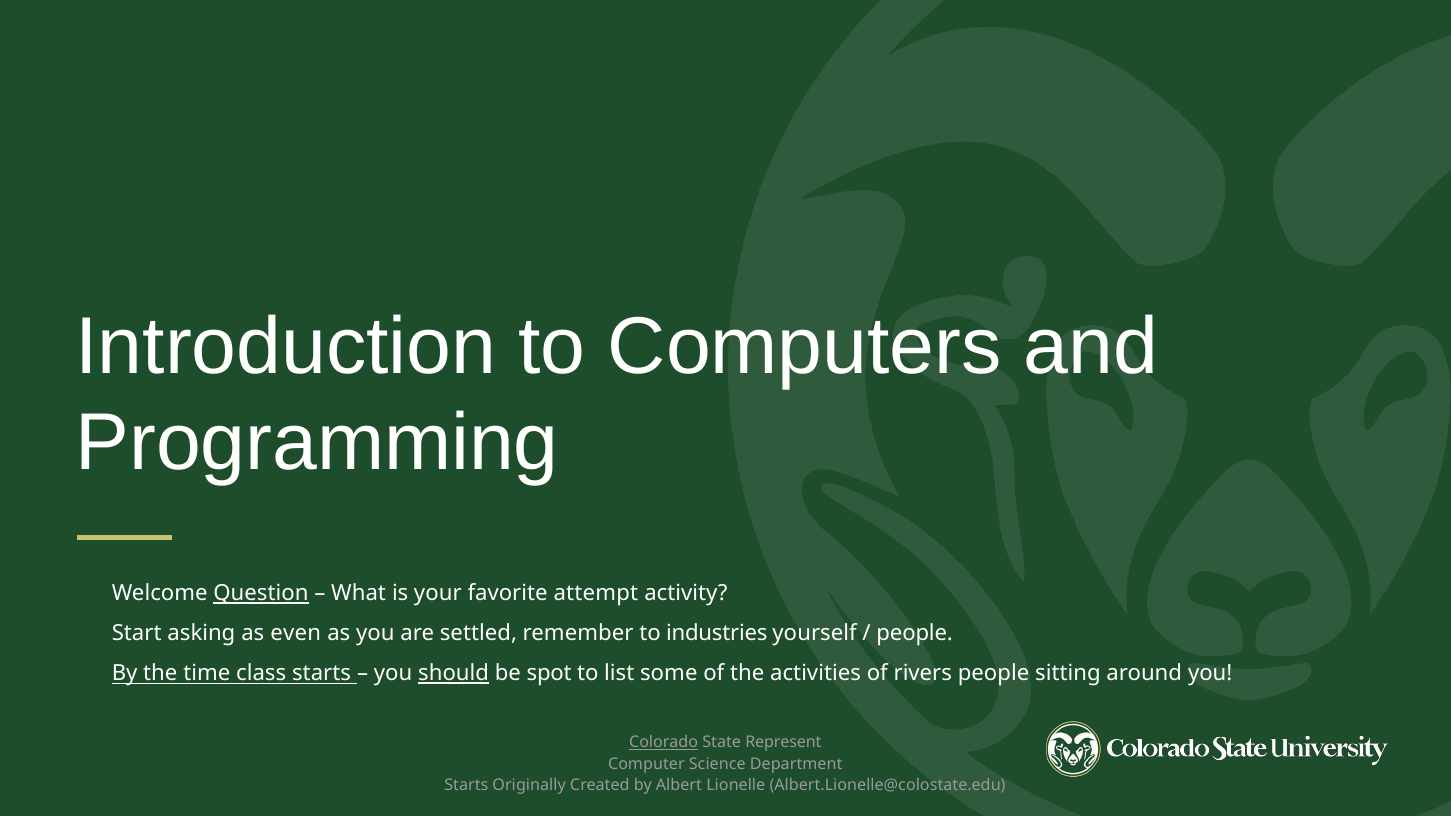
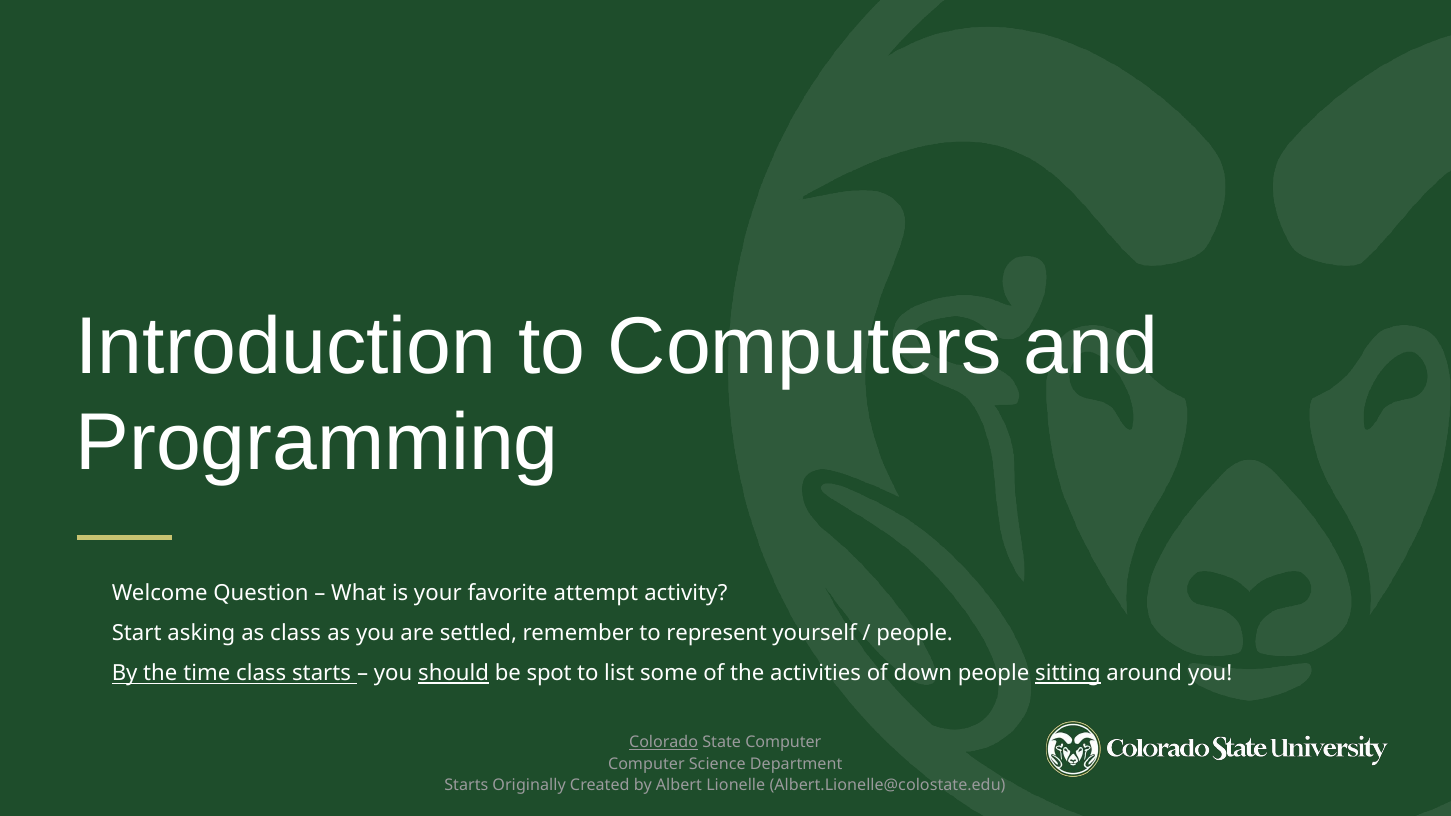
Question underline: present -> none (261, 594)
as even: even -> class (296, 634)
industries: industries -> represent (717, 634)
rivers: rivers -> down (923, 674)
sitting underline: none -> present (1068, 674)
State Represent: Represent -> Computer (783, 743)
